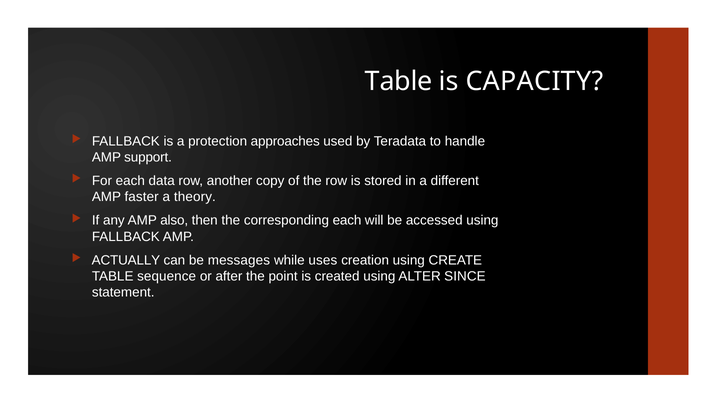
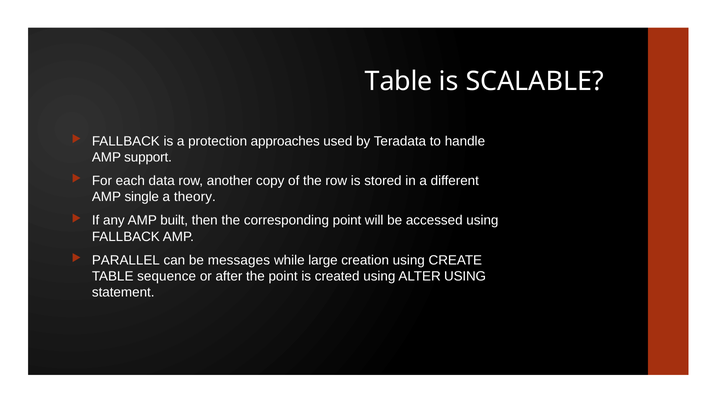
CAPACITY: CAPACITY -> SCALABLE (535, 82)
faster: faster -> single (142, 197)
also: also -> built (174, 221)
corresponding each: each -> point (347, 221)
ACTUALLY: ACTUALLY -> PARALLEL (126, 260)
uses: uses -> large (323, 260)
ALTER SINCE: SINCE -> USING (465, 277)
